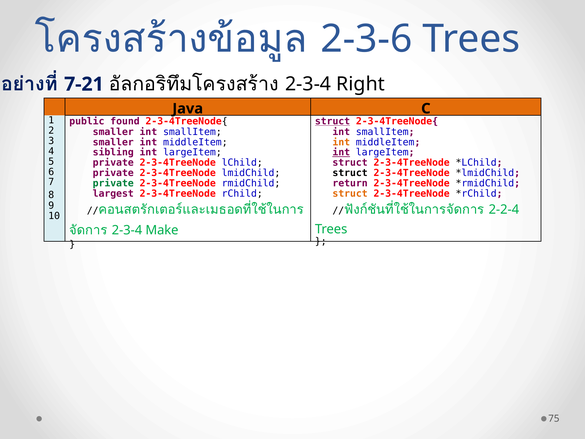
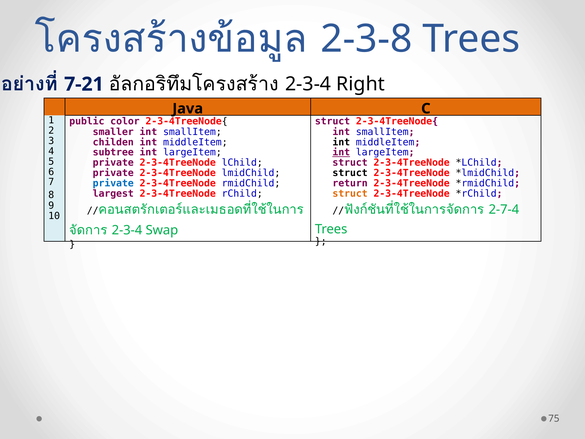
2-3-6: 2-3-6 -> 2-3-8 (366, 39)
found: found -> color (125, 121)
struct underline: present -> none (333, 121)
smaller: smaller -> childen (113, 142)
int colour: orange -> black (341, 142)
sibling: sibling -> subtree (113, 152)
private colour: green -> blue (113, 183)
2-2-4: 2-2-4 -> 2-7-4 (504, 209)
Make: Make -> Swap (162, 230)
